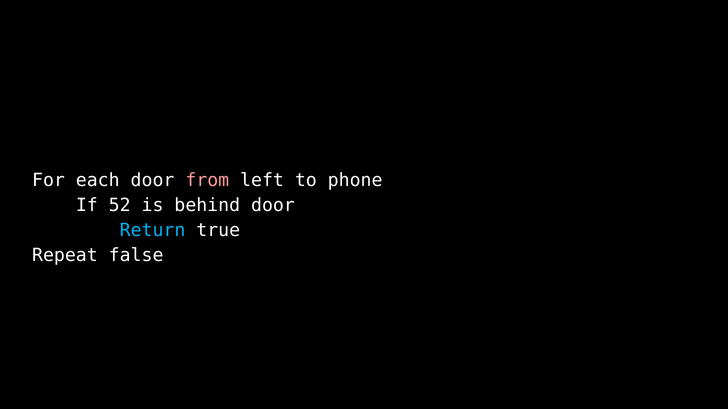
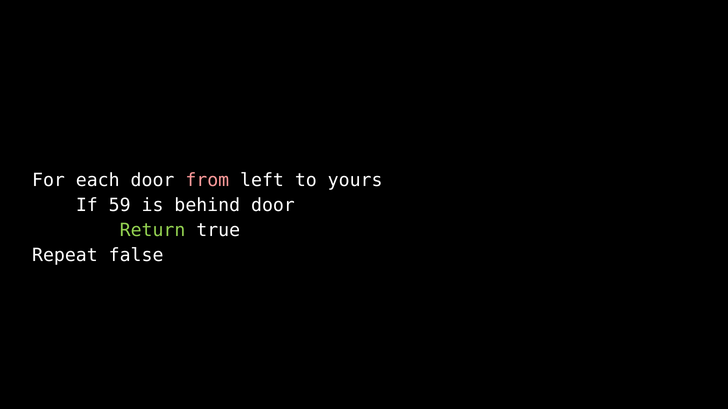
phone: phone -> yours (355, 180)
52: 52 -> 59 (120, 206)
Return colour: light blue -> light green (153, 231)
